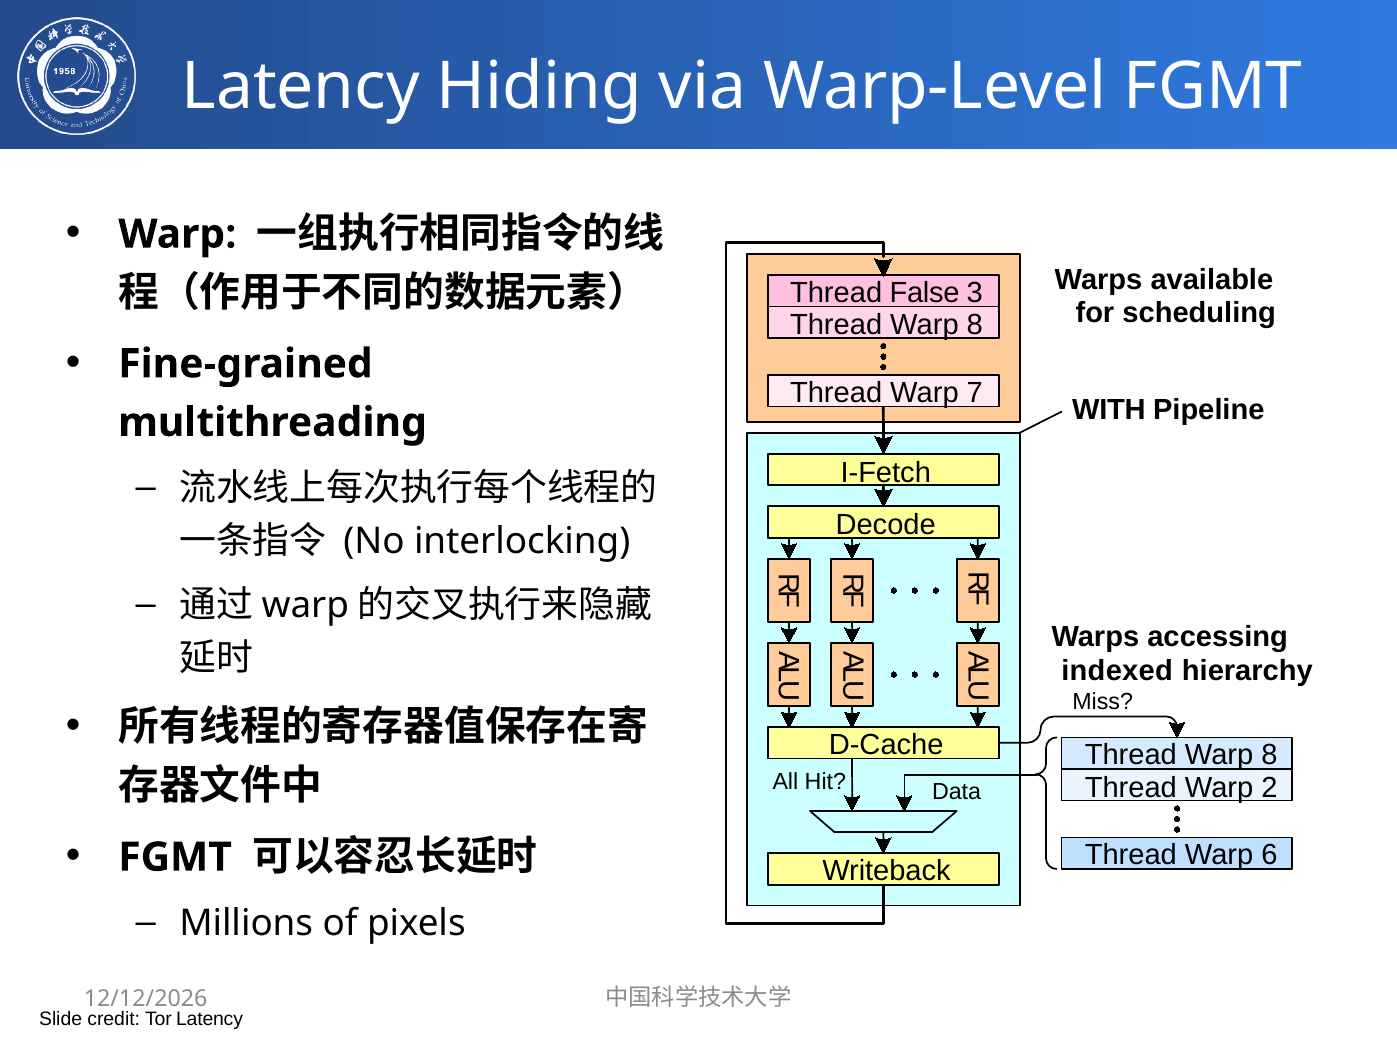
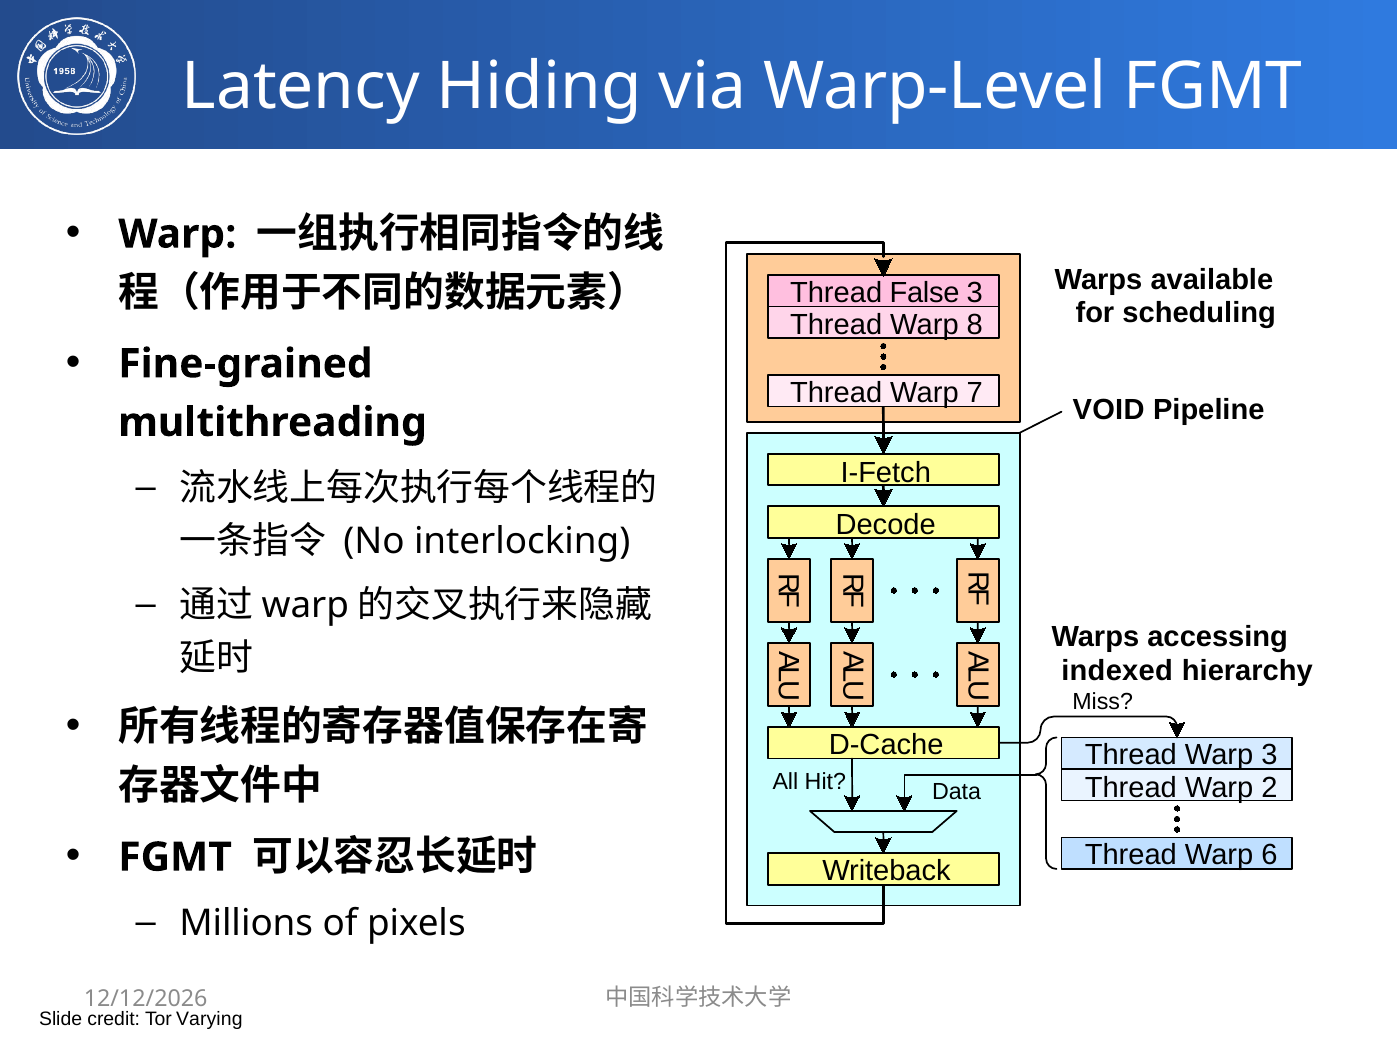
WITH: WITH -> VOID (1109, 410)
8: 8 -> 3 (1269, 755)
Tor Latency: Latency -> Varying (209, 1018)
